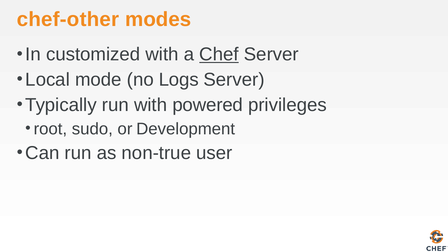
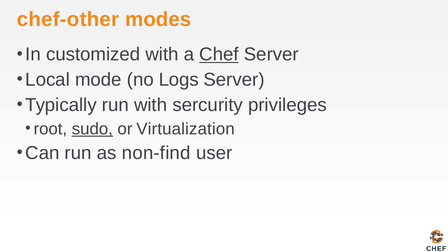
powered: powered -> sercurity (208, 105)
sudo underline: none -> present (92, 129)
Development: Development -> Virtualization (186, 129)
non-true: non-true -> non-find (156, 153)
